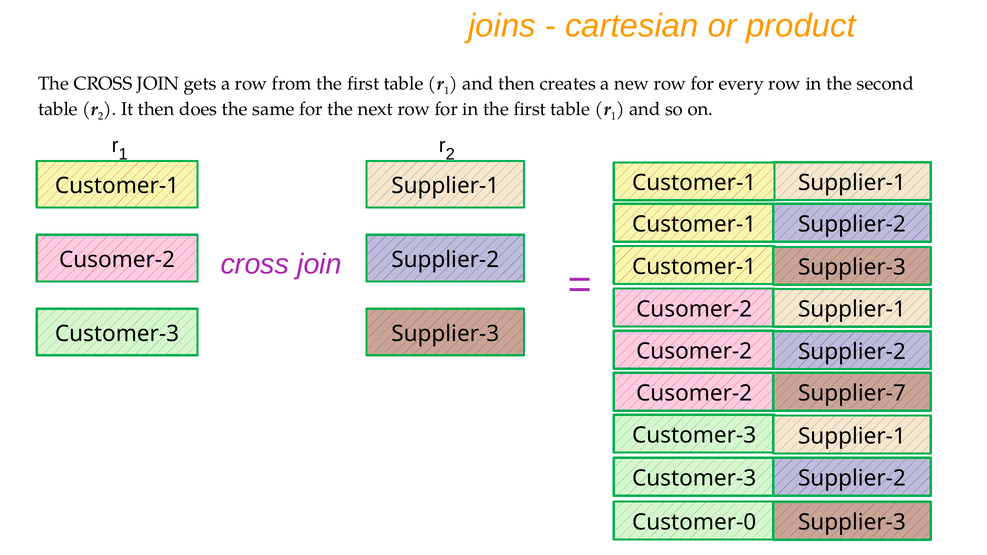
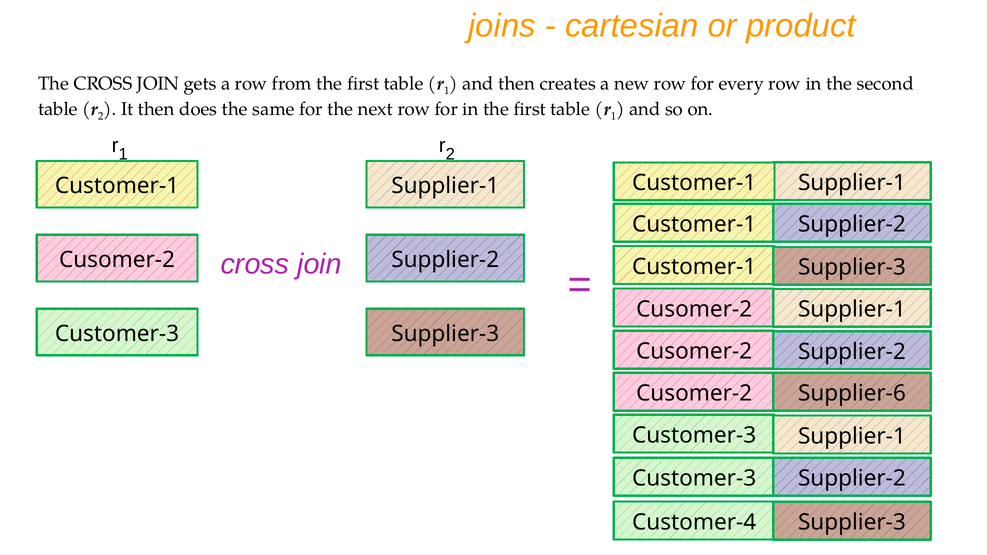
Supplier-7: Supplier-7 -> Supplier-6 (852, 393)
Customer-0: Customer-0 -> Customer-4 (694, 522)
